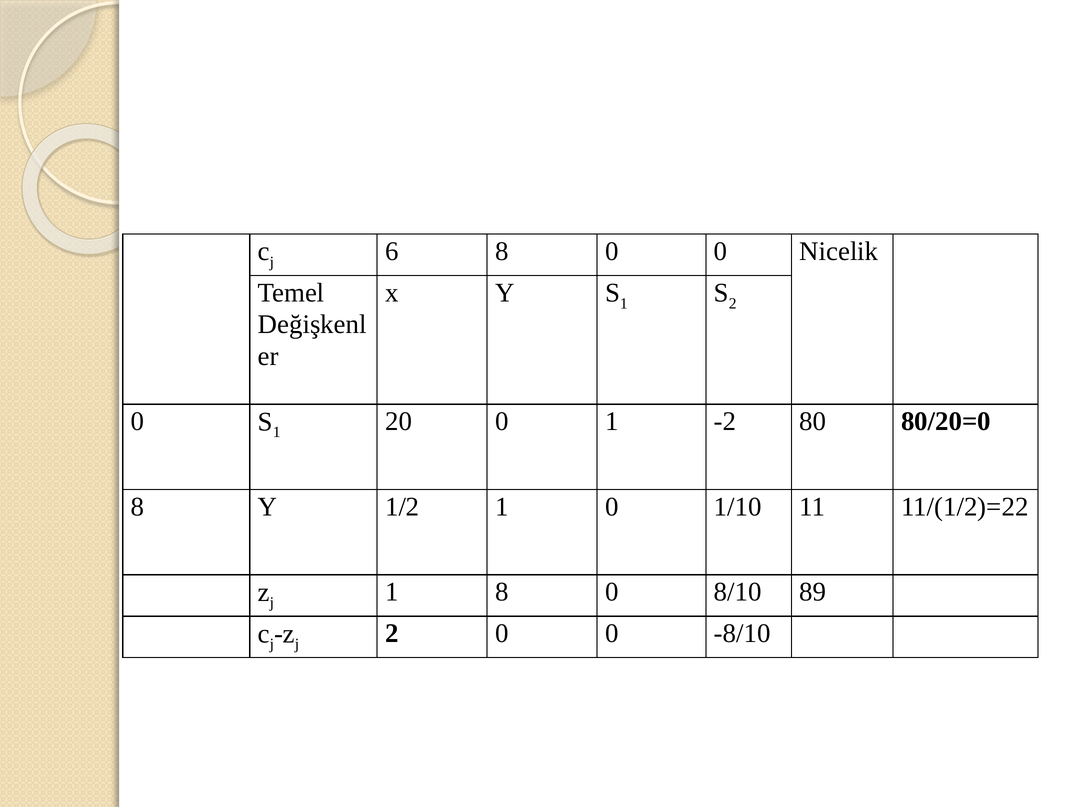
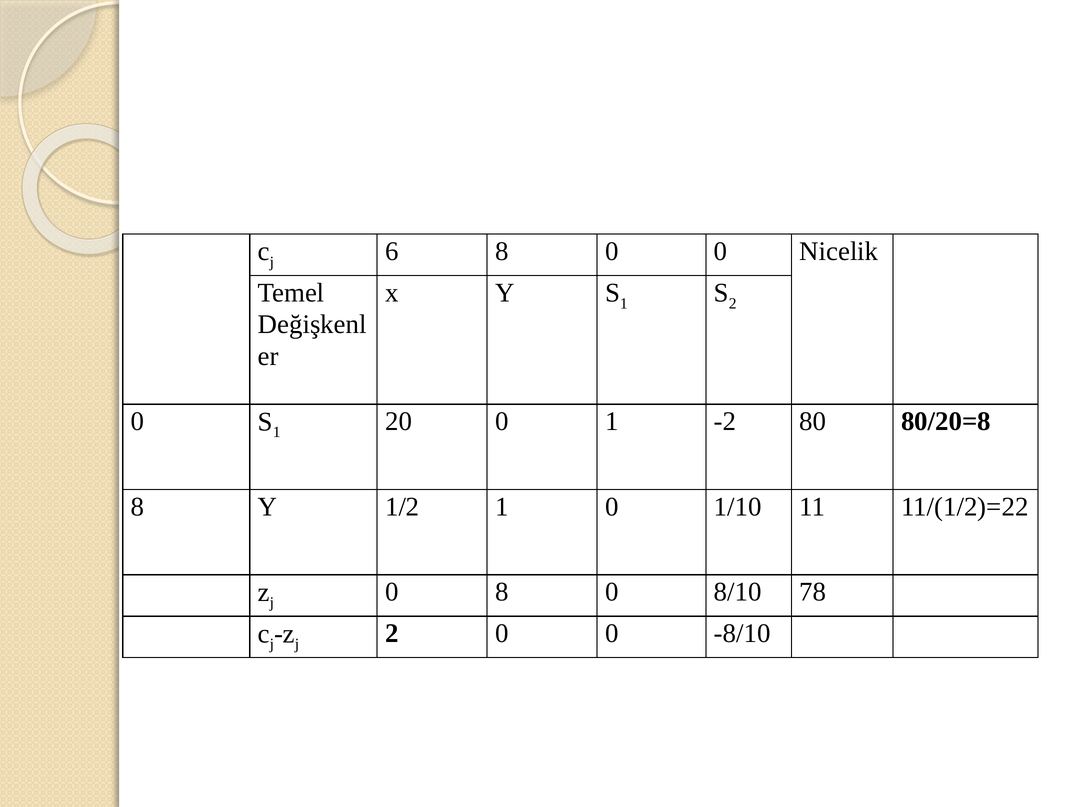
80/20=0: 80/20=0 -> 80/20=8 (946, 421)
1: 1 -> 0 (392, 591)
89: 89 -> 78 (813, 591)
